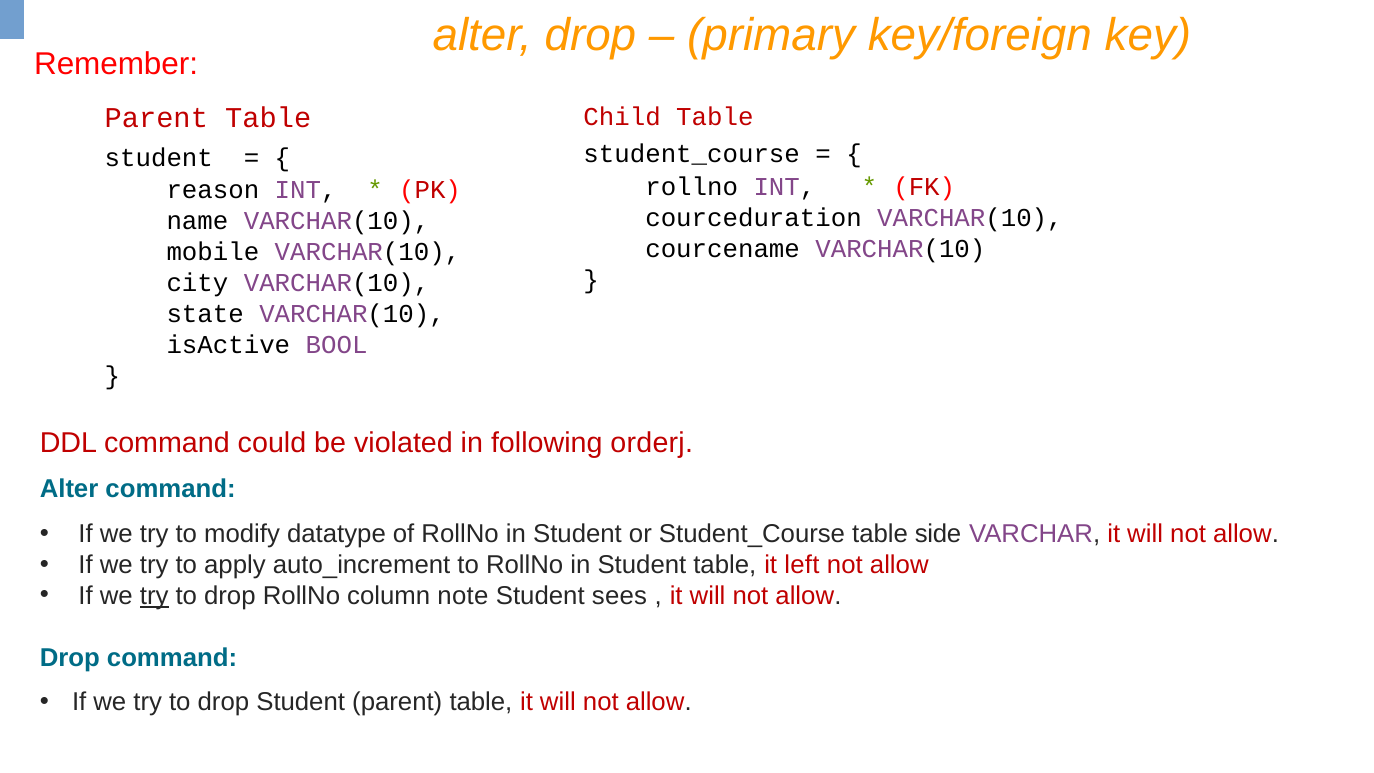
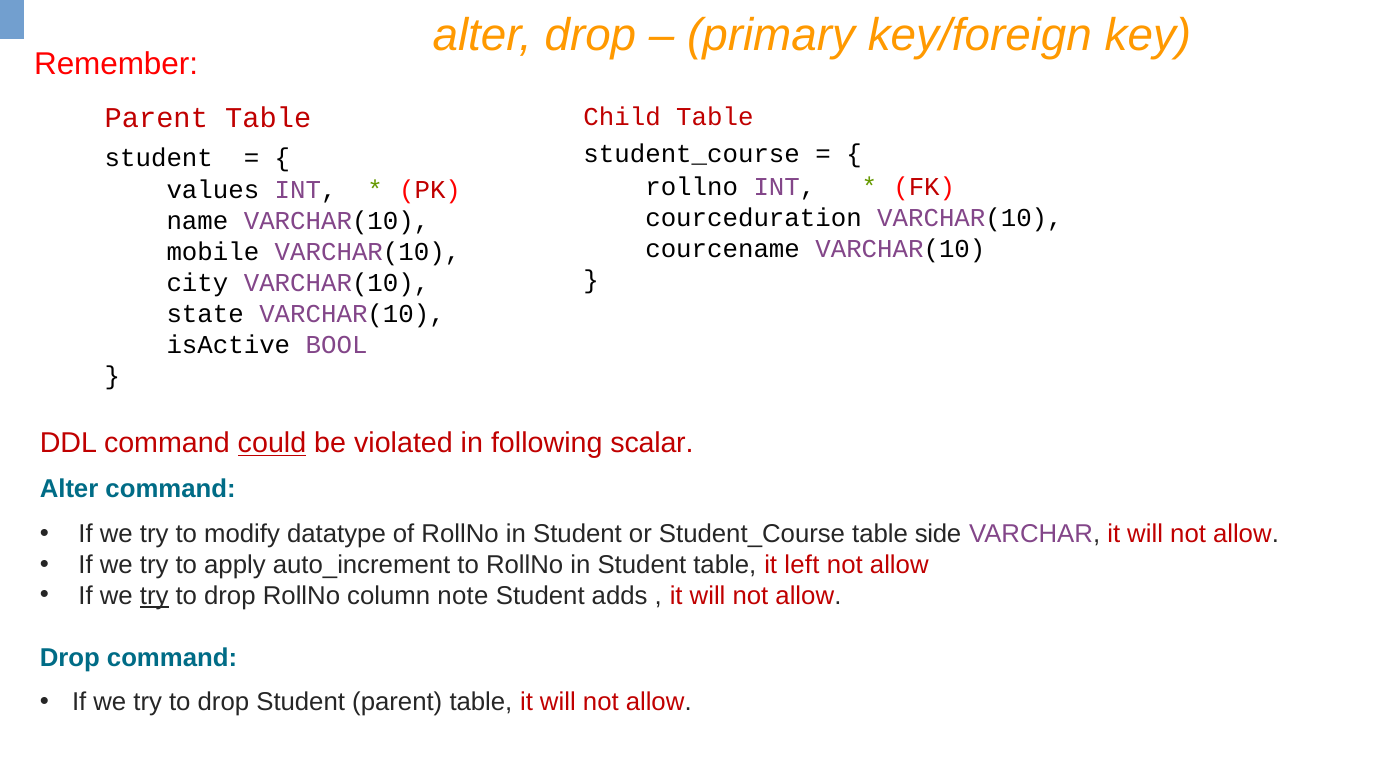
reason: reason -> values (213, 190)
could underline: none -> present (272, 443)
orderj: orderj -> scalar (652, 443)
sees: sees -> adds (620, 596)
